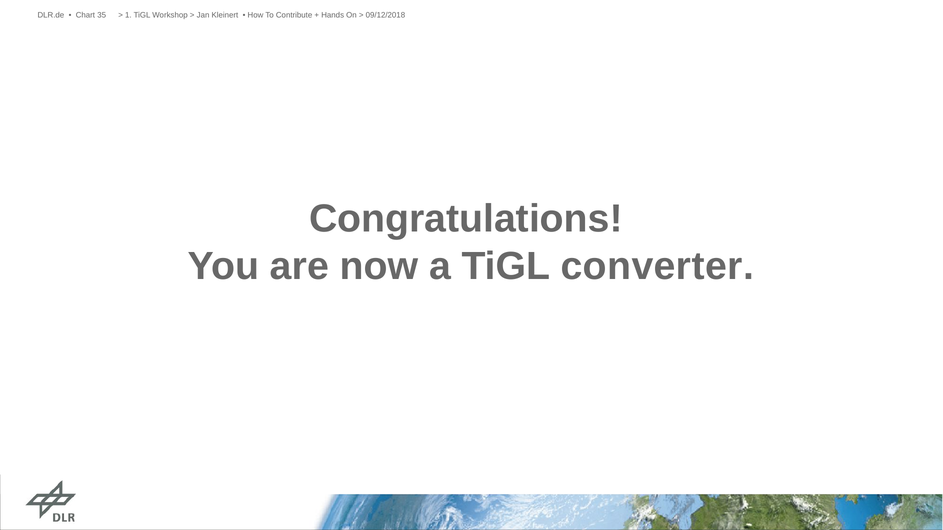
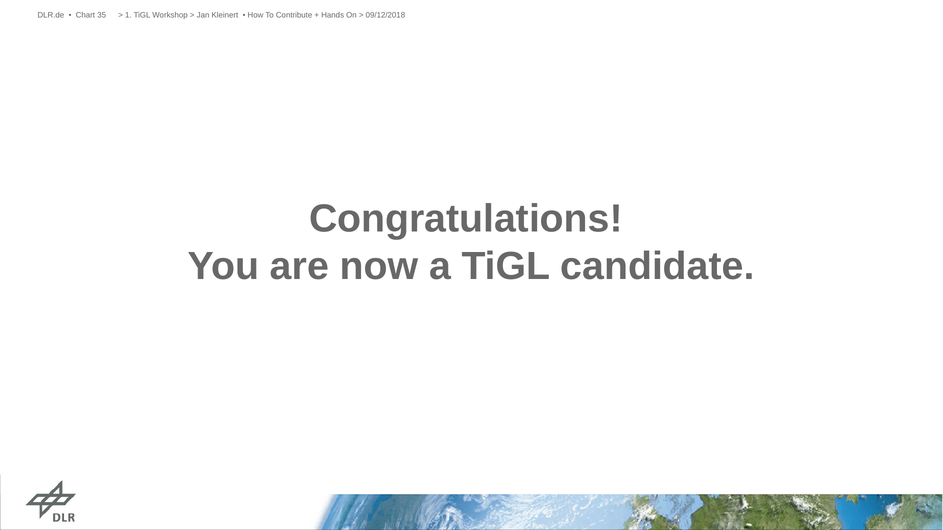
converter: converter -> candidate (657, 266)
